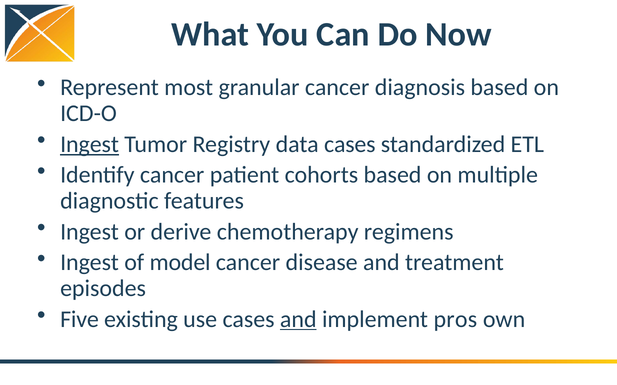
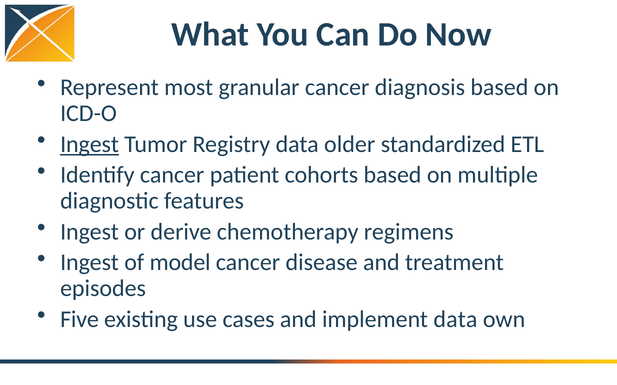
data cases: cases -> older (350, 144)
and underline: present -> none (298, 320)
implement pros: pros -> data (455, 320)
